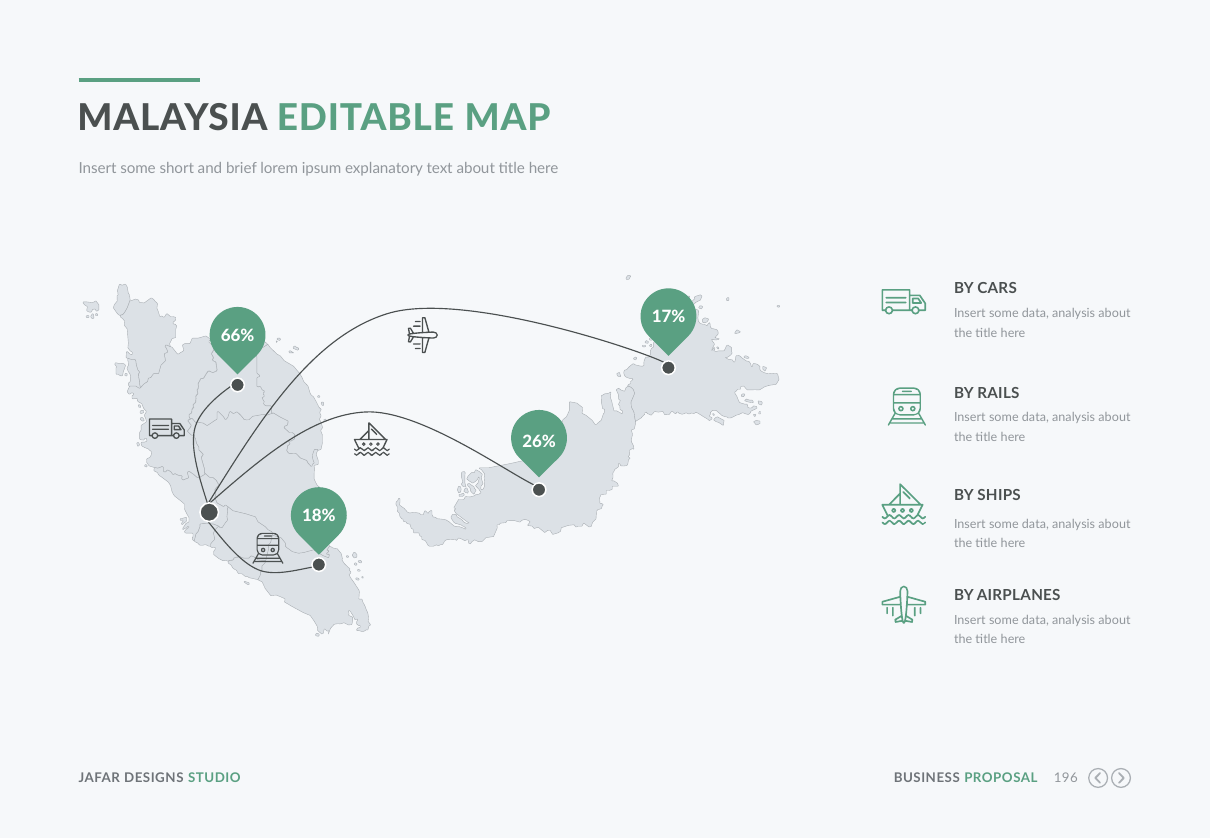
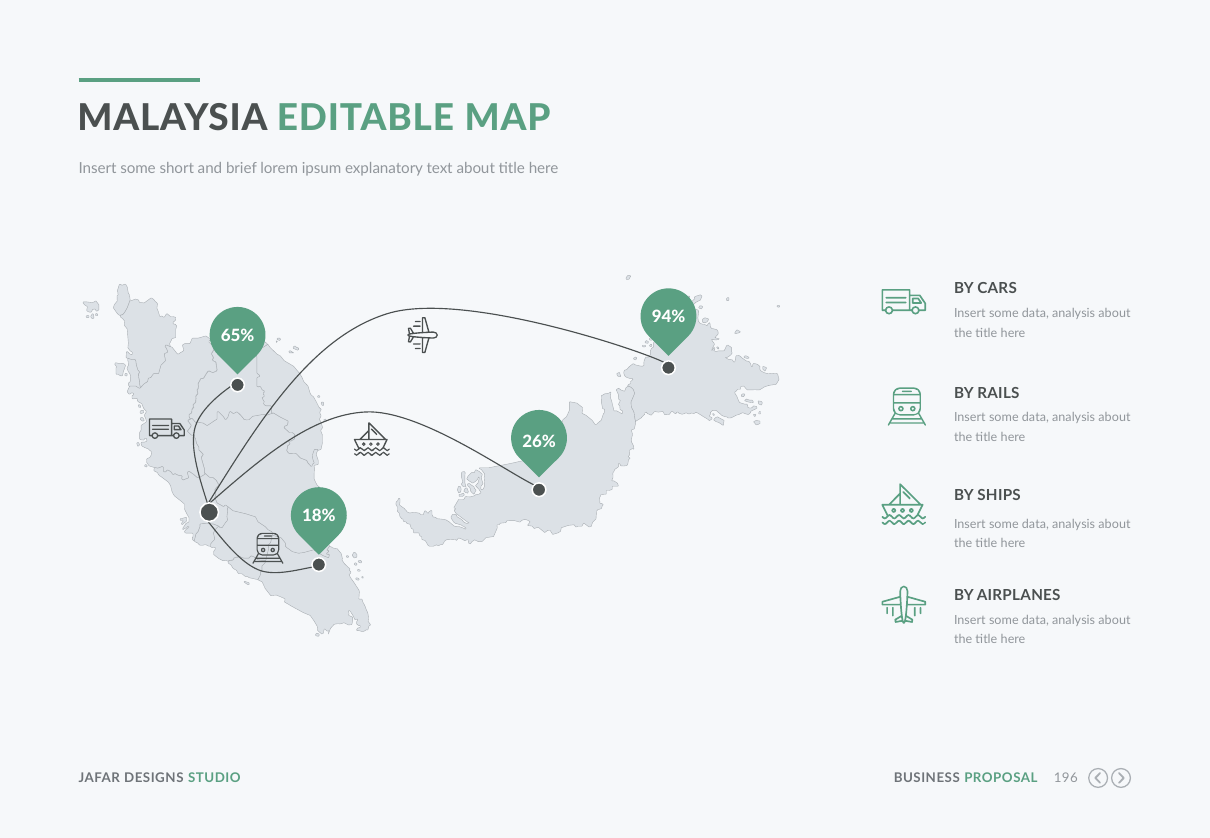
17%: 17% -> 94% (669, 317)
66%: 66% -> 65% (238, 336)
